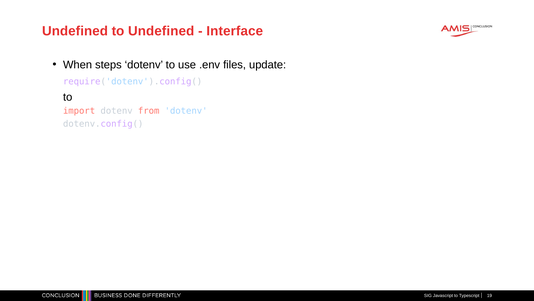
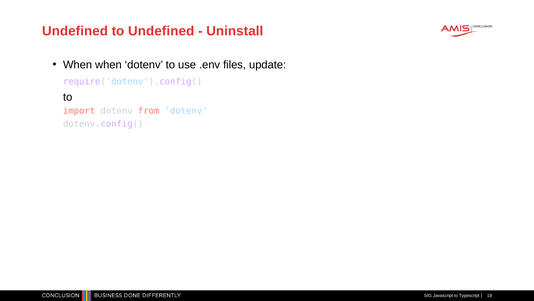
Interface: Interface -> Uninstall (235, 31)
When steps: steps -> when (108, 65)
